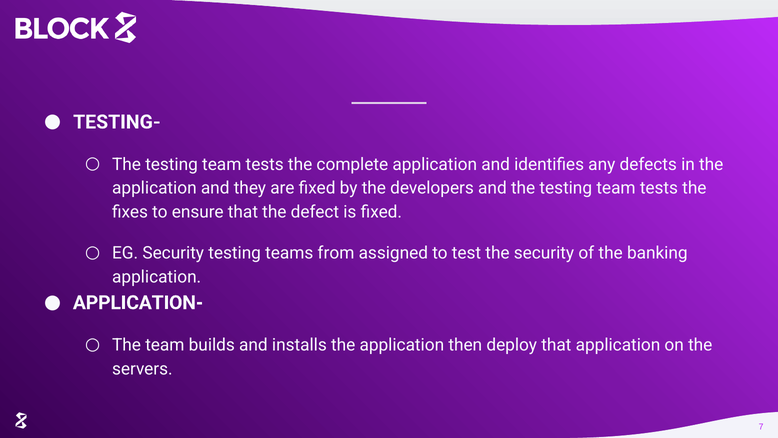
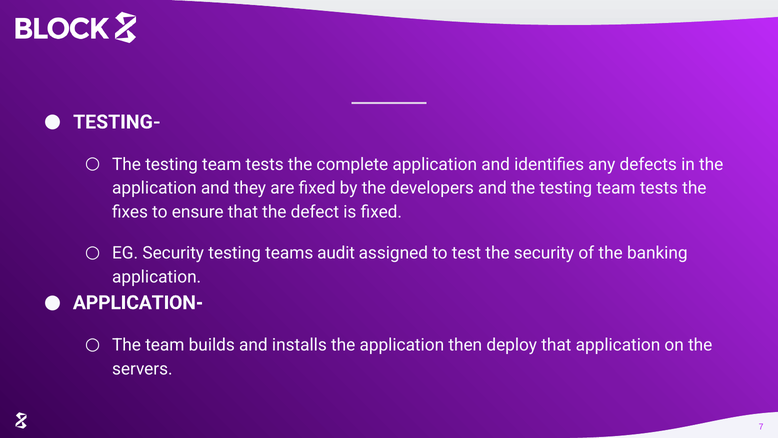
from: from -> audit (336, 253)
